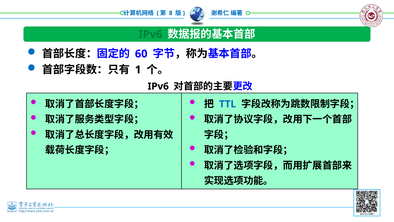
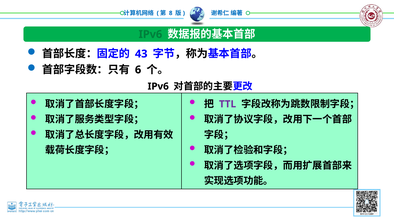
60: 60 -> 43 (141, 54)
1: 1 -> 6 (138, 70)
TTL colour: blue -> purple (228, 104)
